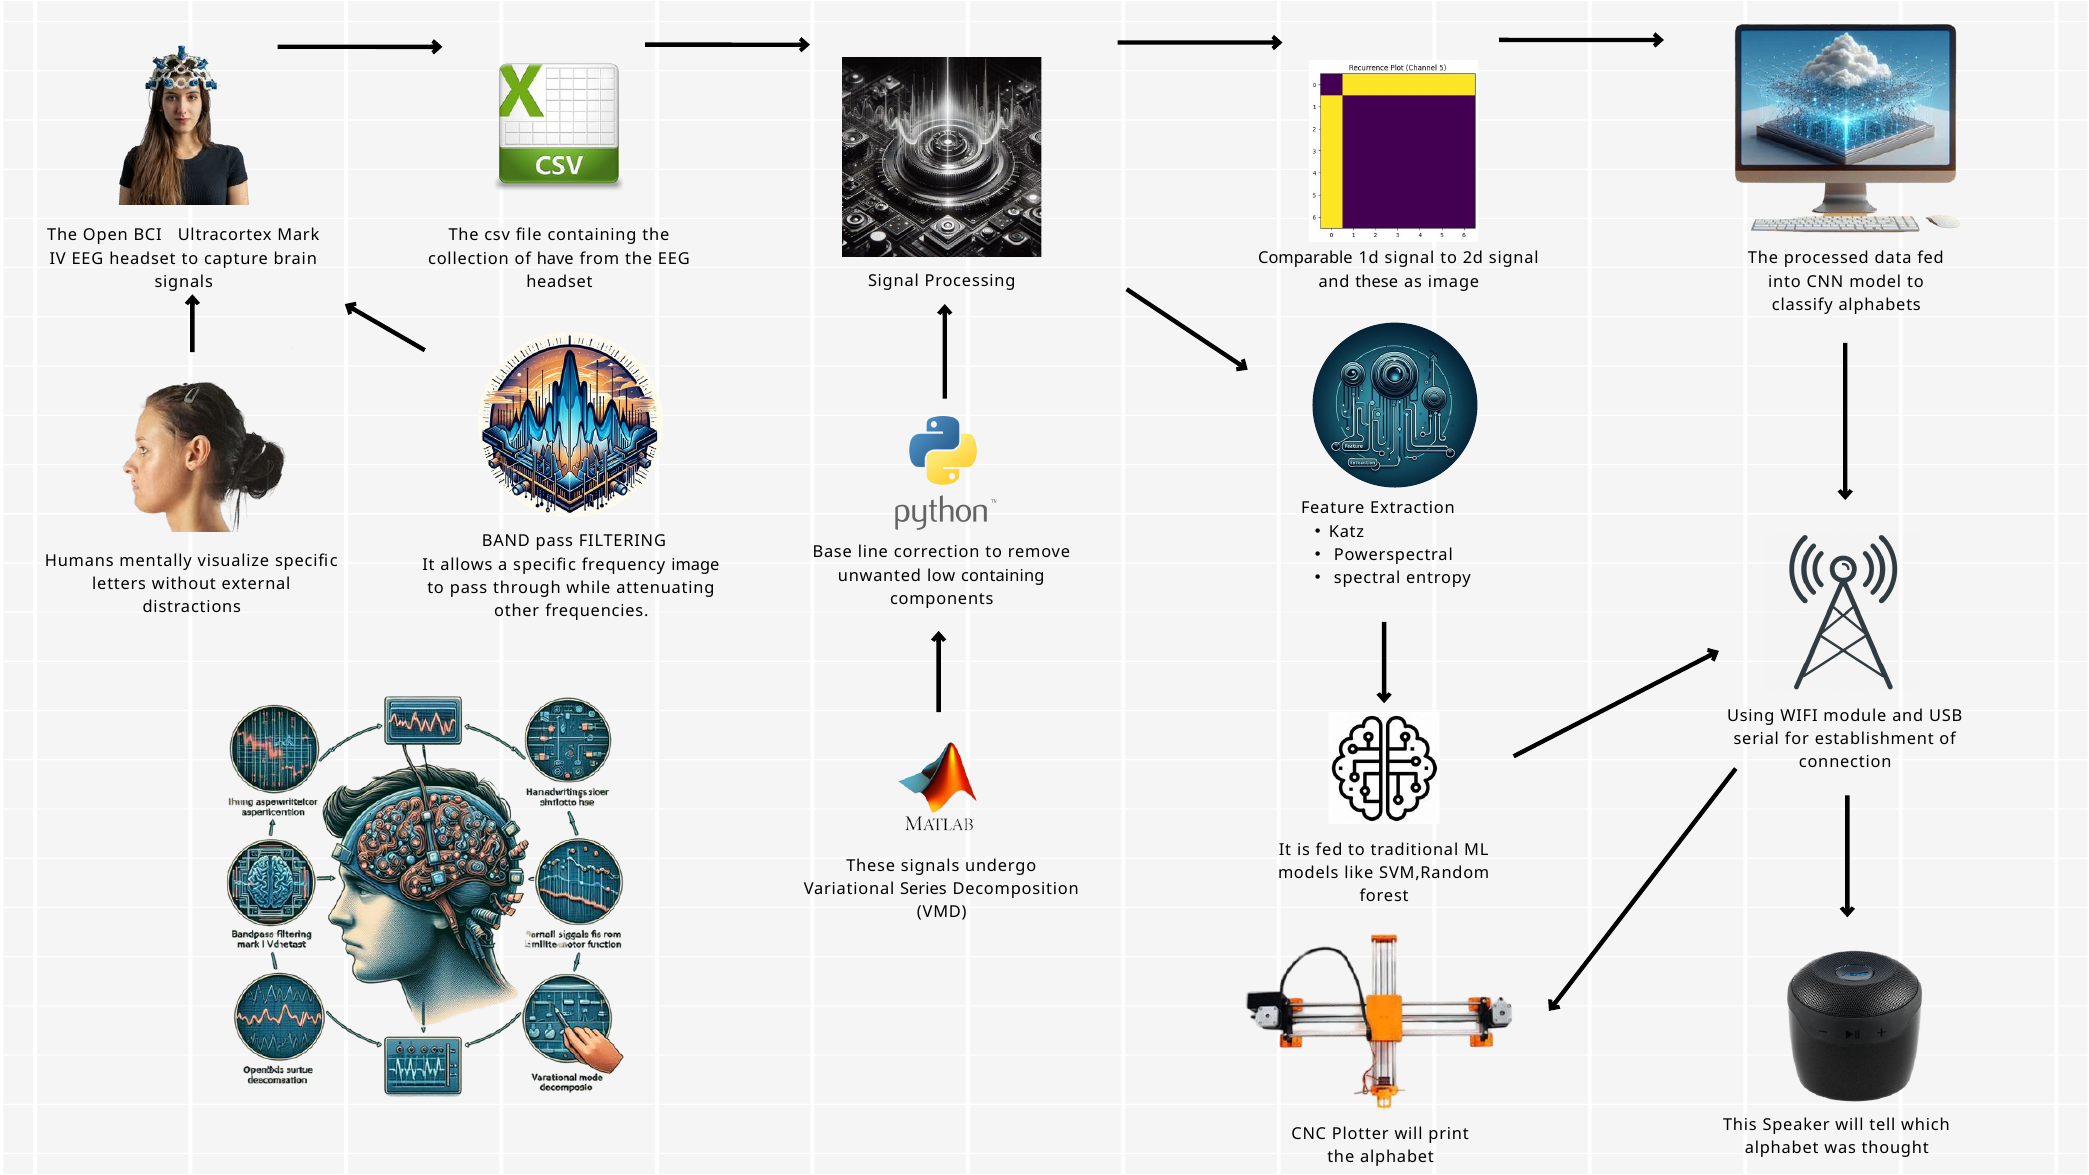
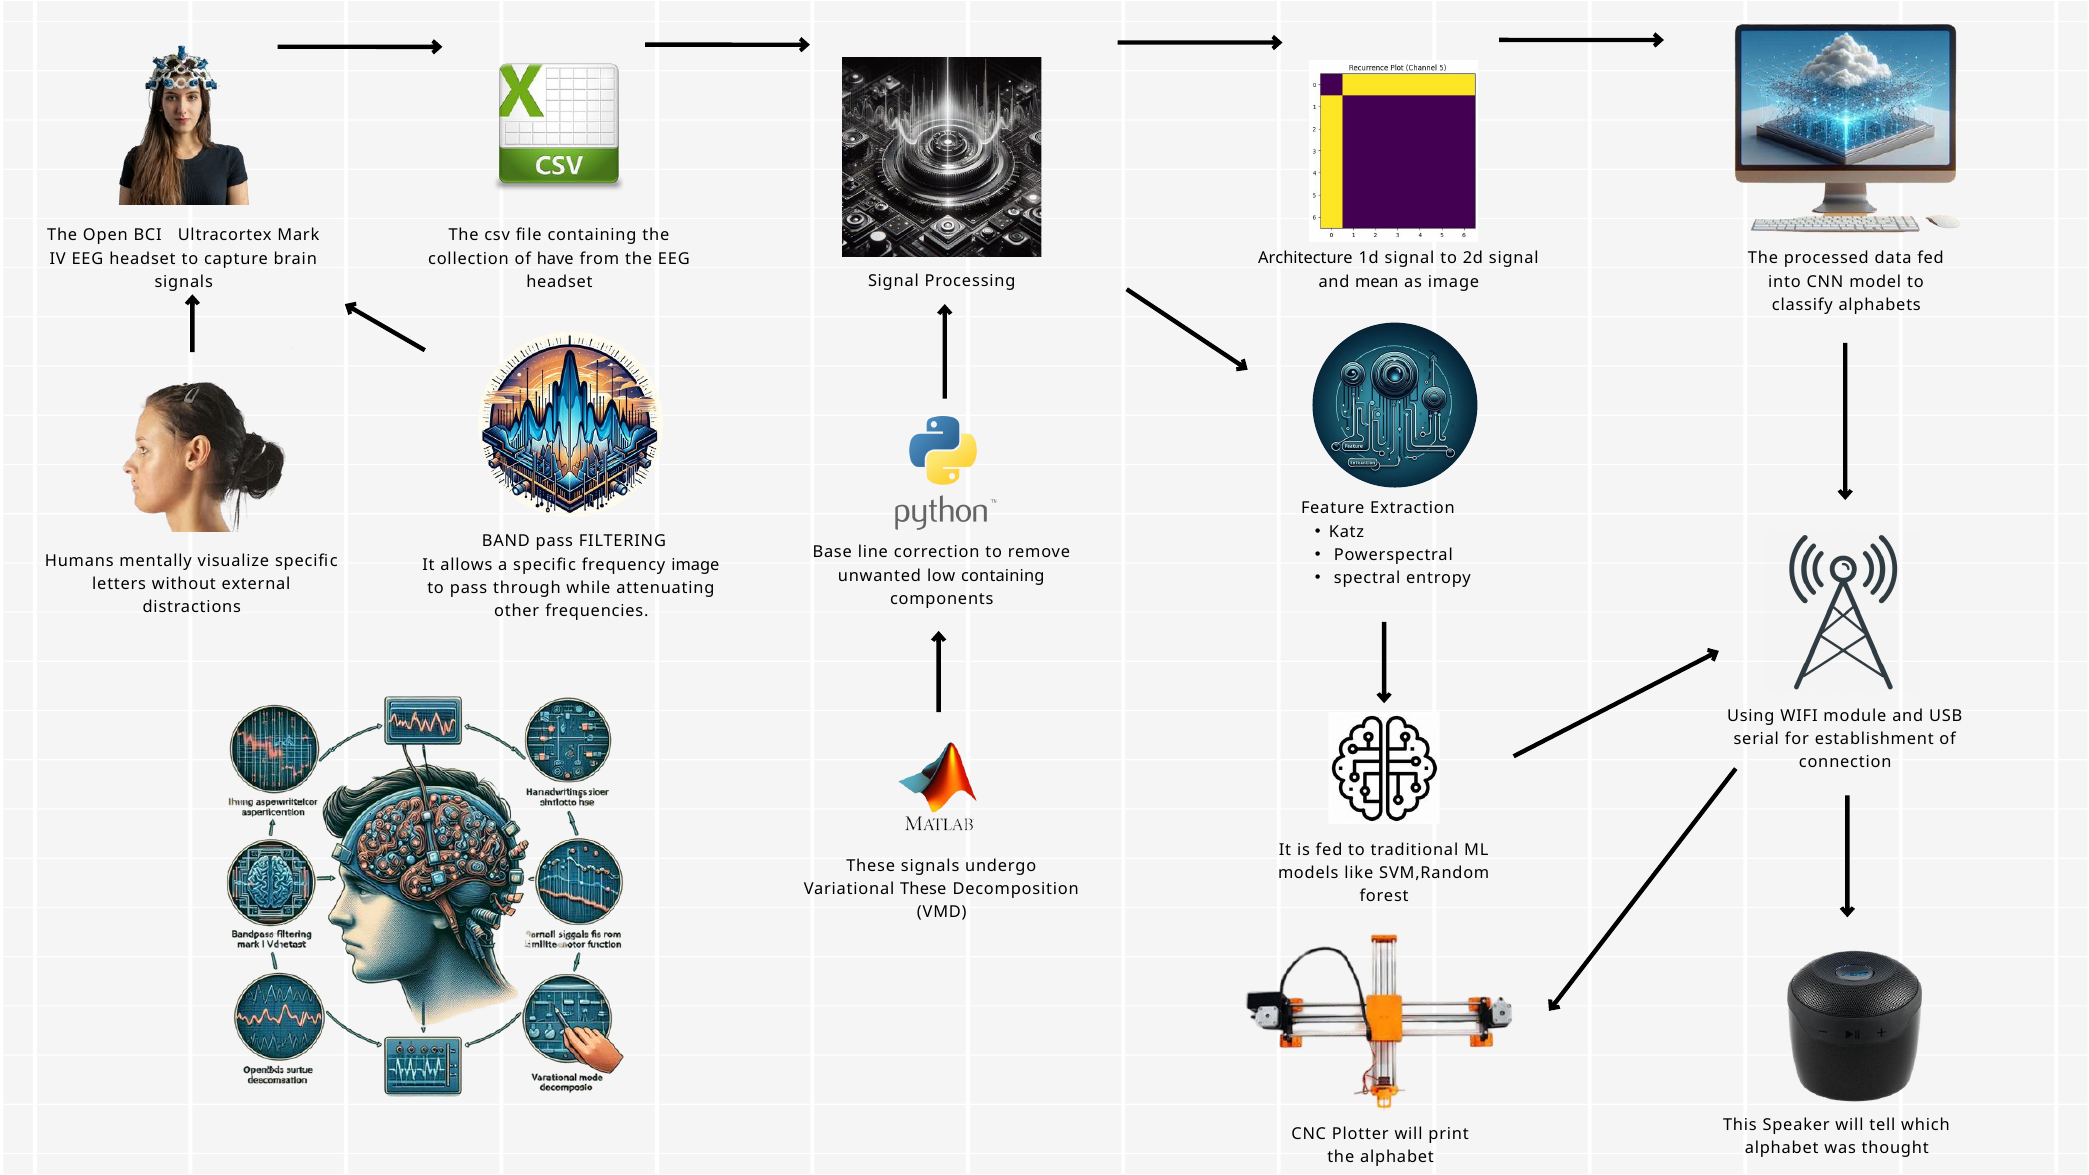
Comparable: Comparable -> Architecture (1305, 258)
and these: these -> mean (1377, 282)
Variational Series: Series -> These (923, 889)
